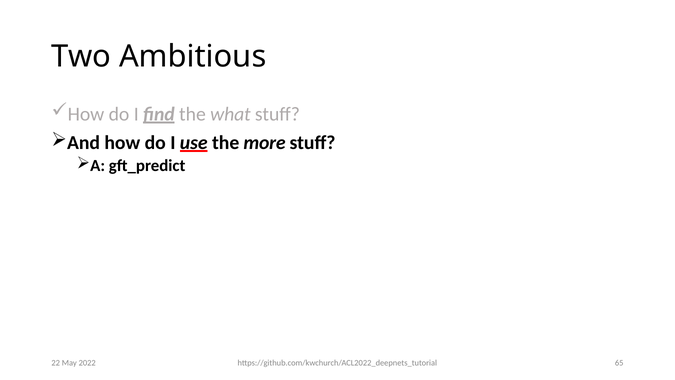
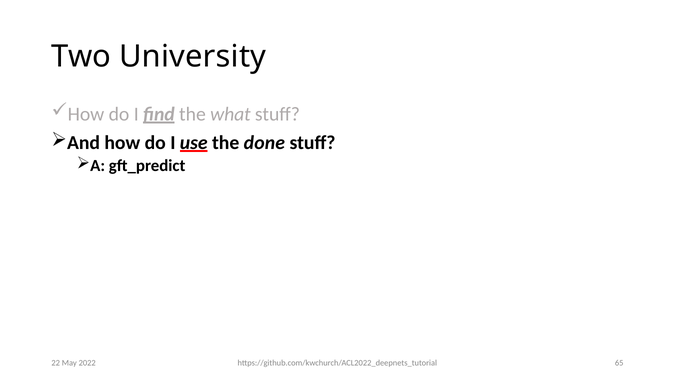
Ambitious: Ambitious -> University (193, 57)
more: more -> done (264, 142)
